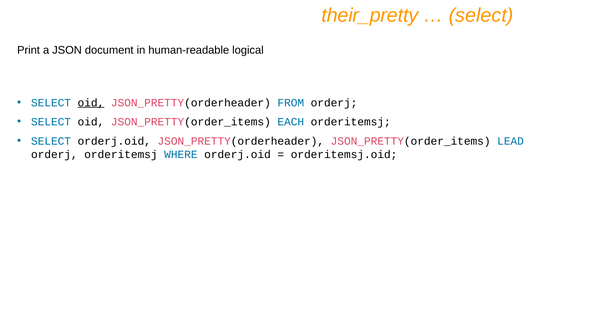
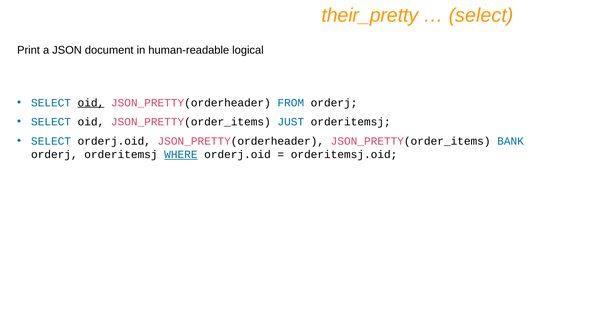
EACH: EACH -> JUST (291, 122)
LEAD: LEAD -> BANK (511, 141)
WHERE underline: none -> present (181, 154)
